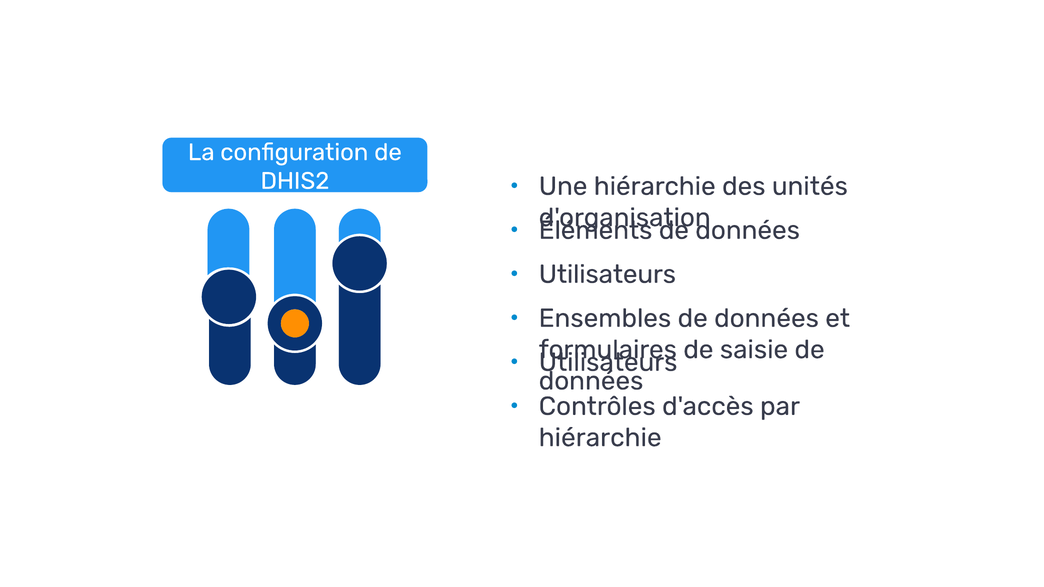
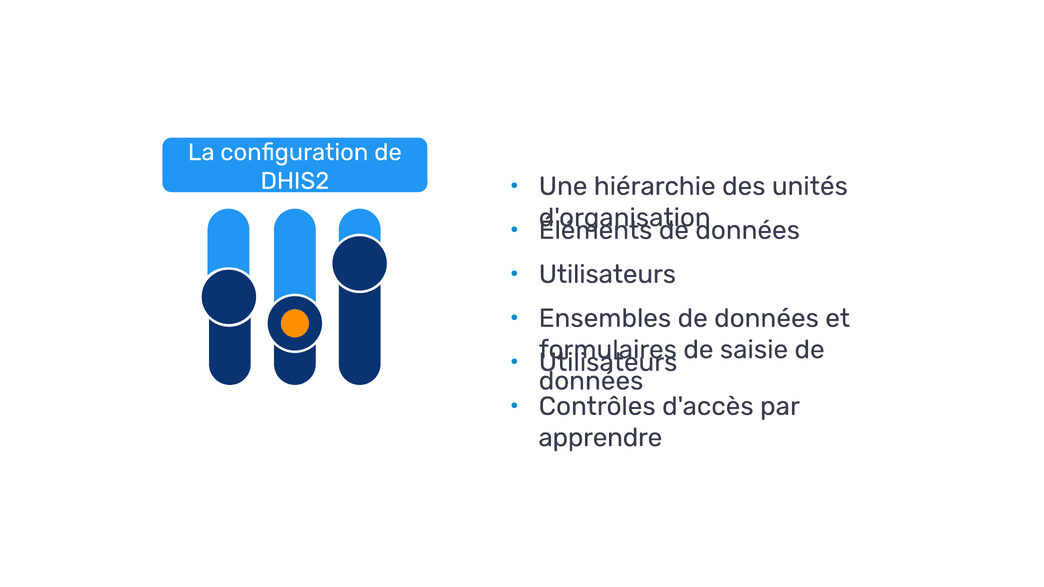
hiérarchie: hiérarchie -> apprendre (600, 438)
